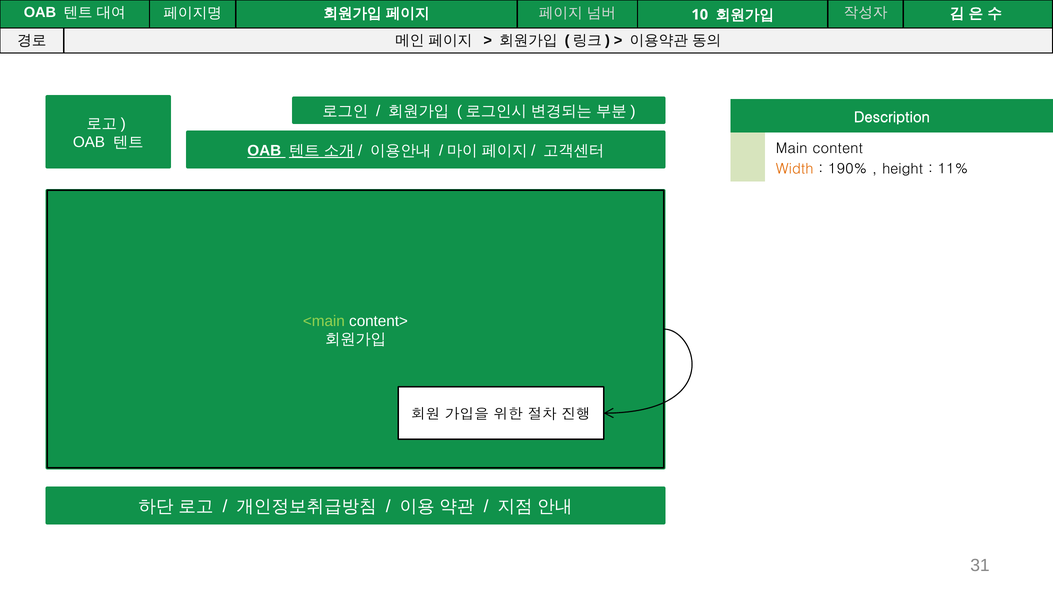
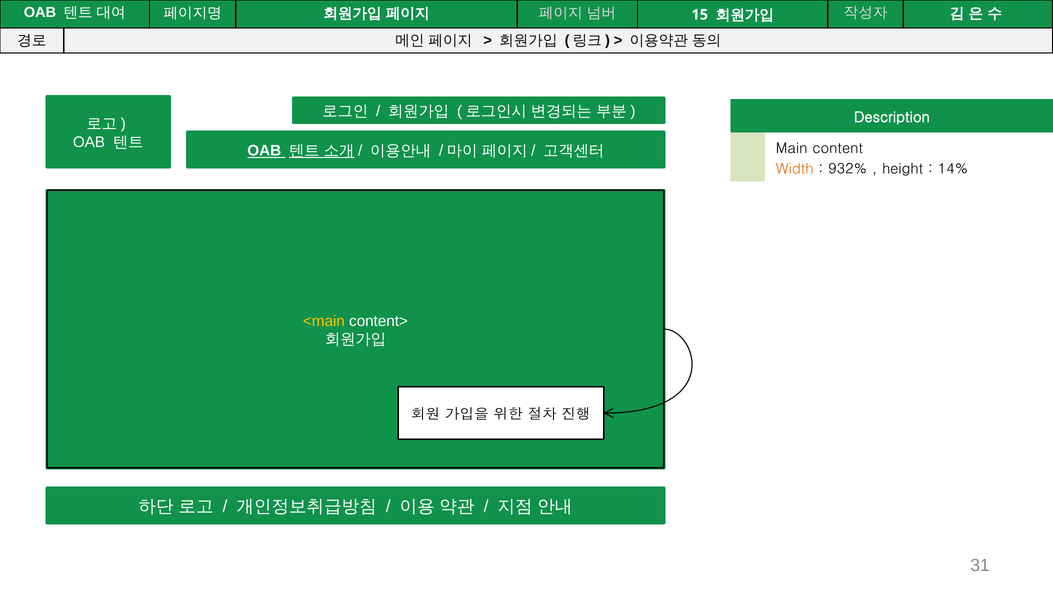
10: 10 -> 15 (700, 15)
190%: 190% -> 932% (848, 169)
11%: 11% -> 14% (953, 169)
<main colour: light green -> yellow (324, 321)
